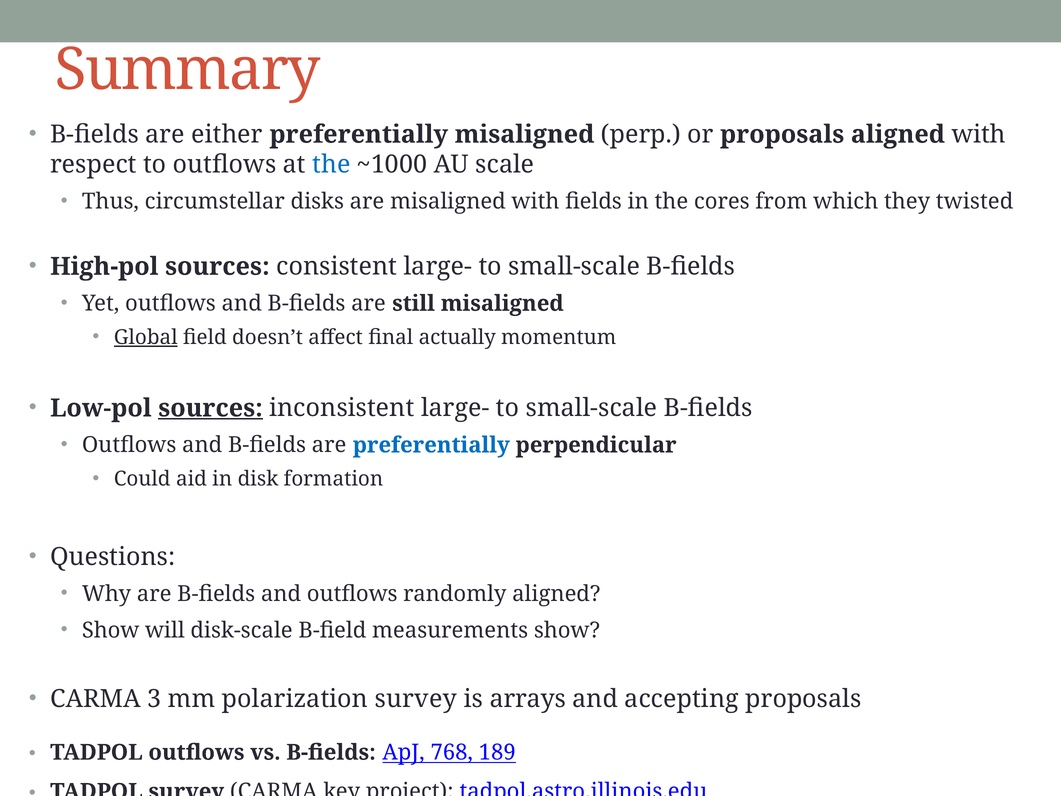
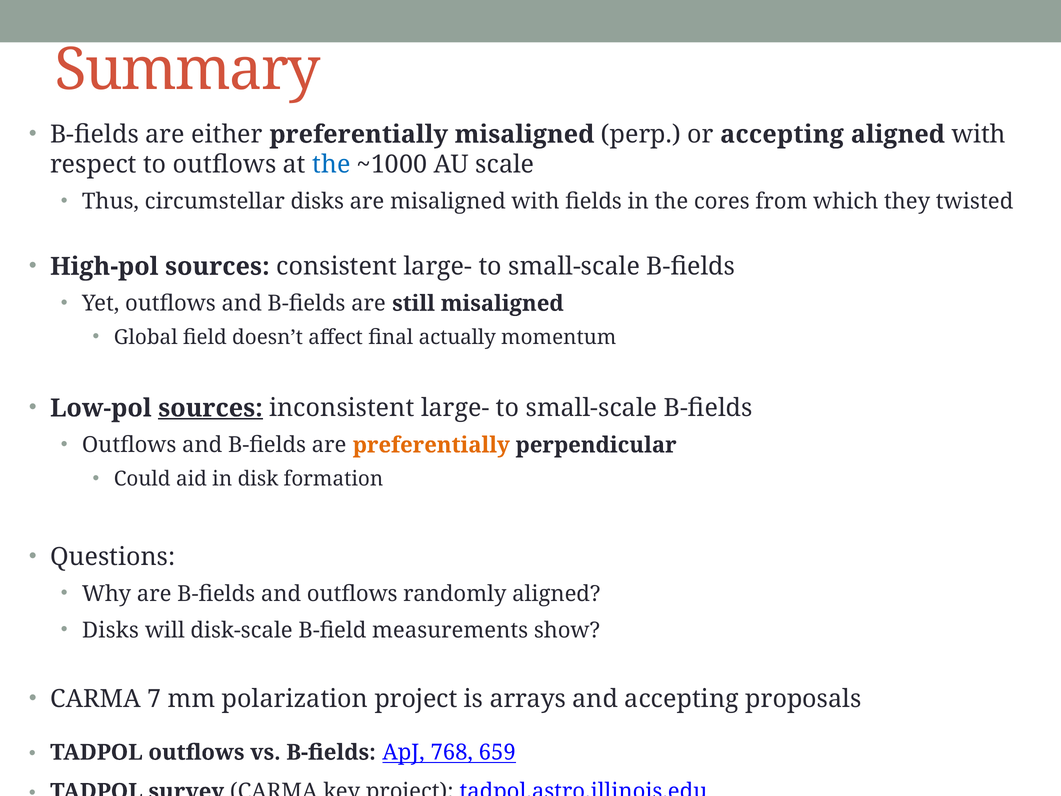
or proposals: proposals -> accepting (782, 134)
Global underline: present -> none (146, 337)
preferentially colour: blue -> orange (431, 445)
Show: Show -> Disks (111, 630)
3: 3 -> 7 (154, 699)
polarization survey: survey -> project (416, 699)
189: 189 -> 659 (497, 752)
